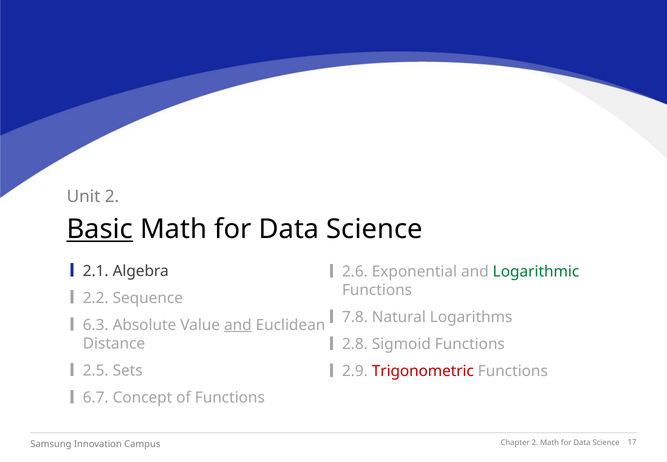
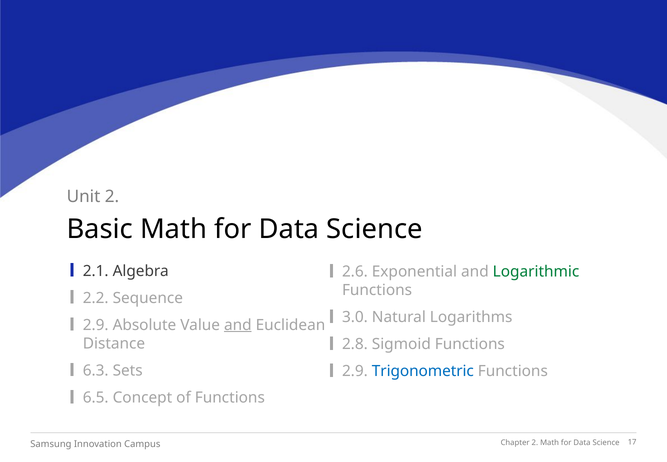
Basic underline: present -> none (100, 229)
7.8: 7.8 -> 3.0 (355, 317)
6.3: 6.3 -> 2.9 (96, 325)
2.5: 2.5 -> 6.3 (96, 371)
Trigonometric colour: red -> blue (423, 371)
6.7: 6.7 -> 6.5 (96, 398)
